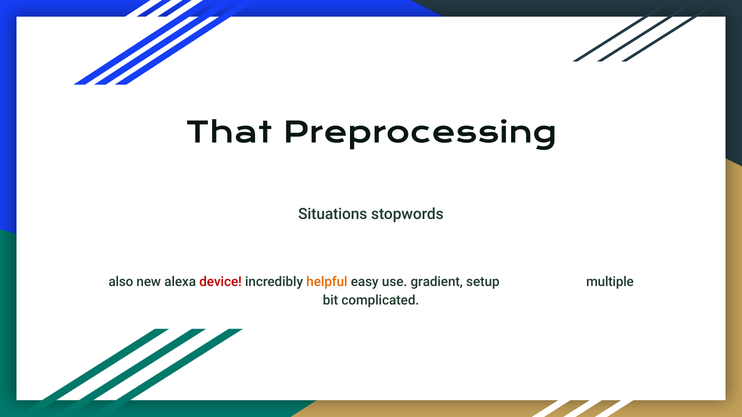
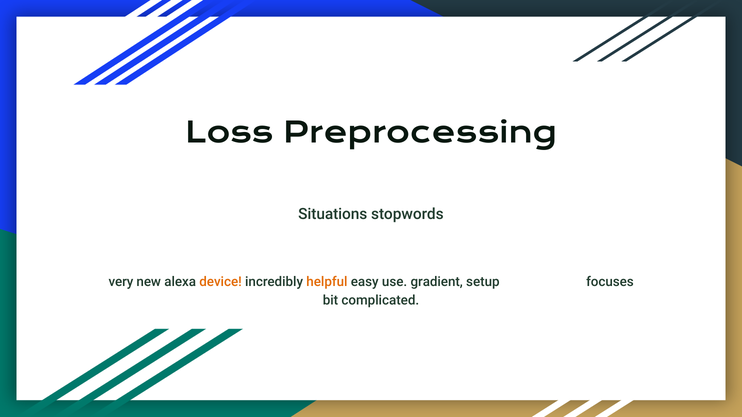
That: That -> Loss (229, 133)
also: also -> very (121, 282)
device colour: red -> orange (221, 282)
multiple: multiple -> focuses (610, 282)
